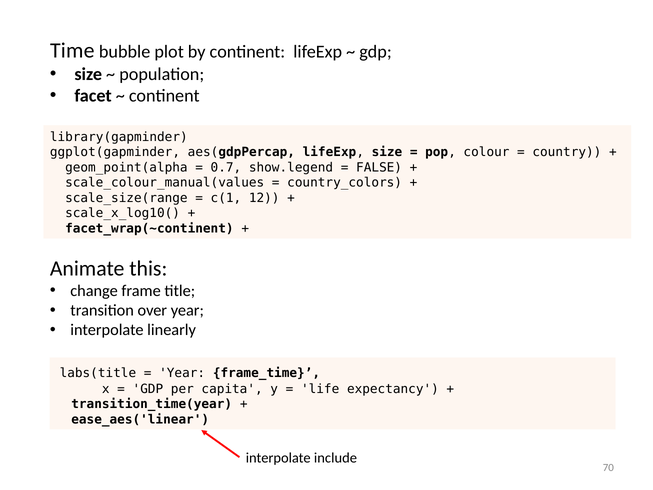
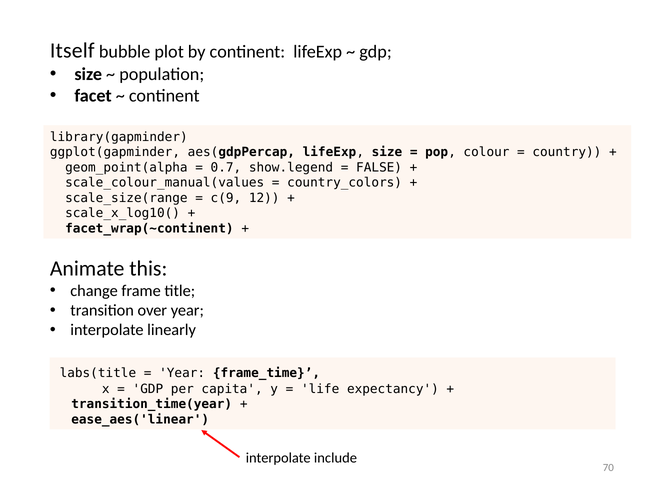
Time: Time -> Itself (72, 50)
c(1: c(1 -> c(9 (226, 198)
